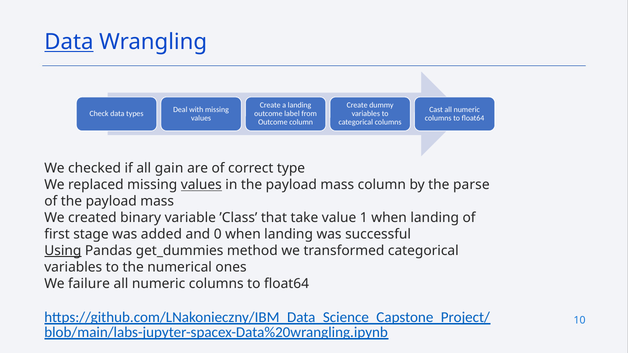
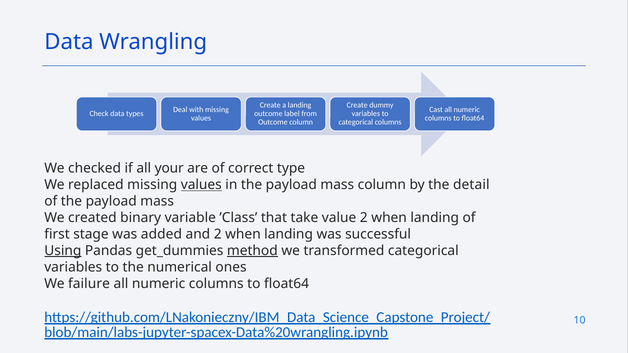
Data underline: present -> none (69, 42)
gain: gain -> your (169, 168)
parse: parse -> detail (471, 185)
value 1: 1 -> 2 (364, 218)
and 0: 0 -> 2 (218, 234)
method underline: none -> present (252, 251)
